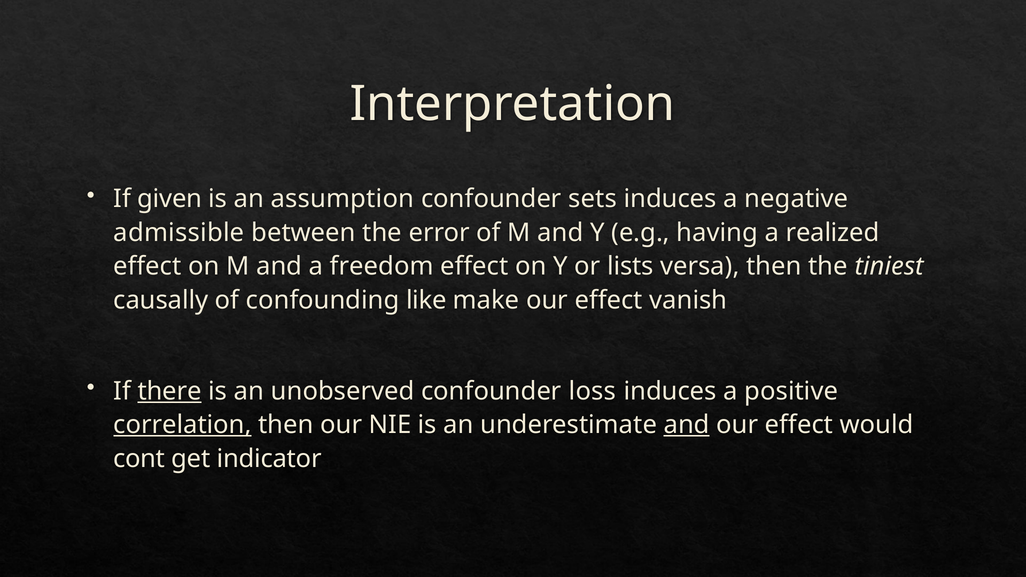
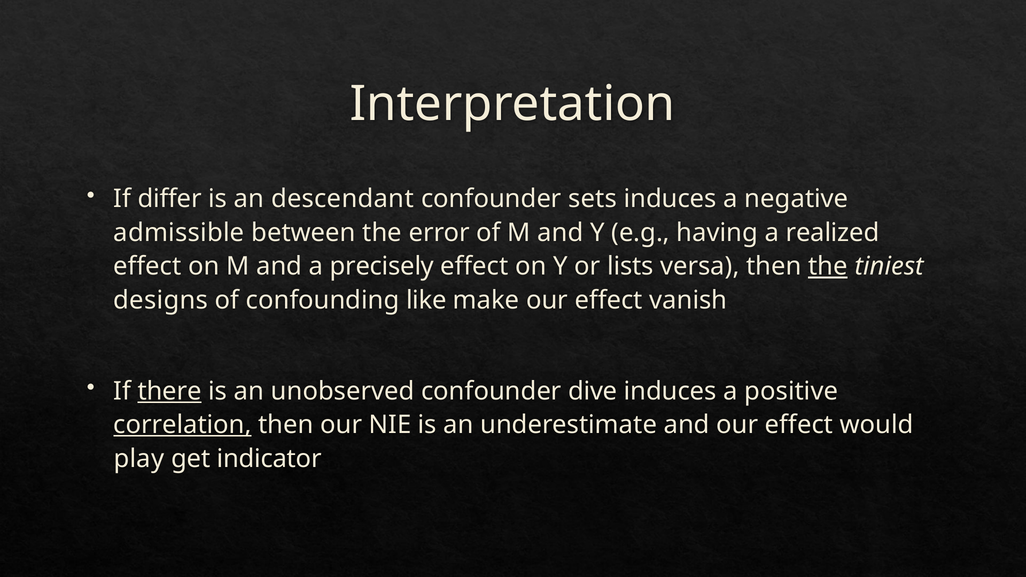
given: given -> differ (170, 199)
assumption: assumption -> descendant (342, 199)
freedom: freedom -> precisely (382, 267)
the underline: none -> present (828, 267)
causally: causally -> designs (161, 300)
loss: loss -> dive (593, 391)
and underline: present -> none (687, 425)
cont: cont -> play (139, 459)
